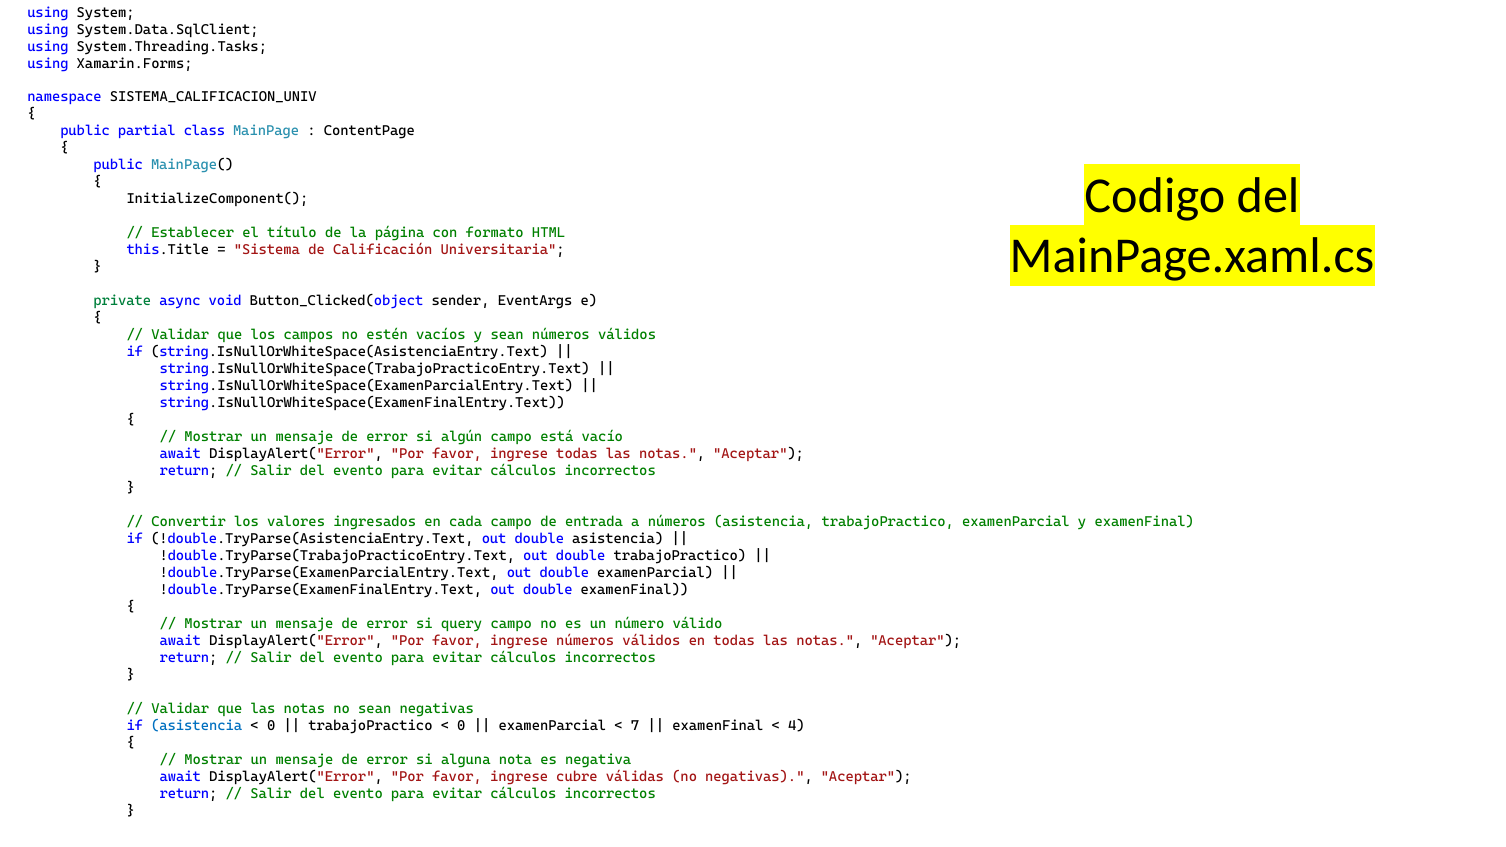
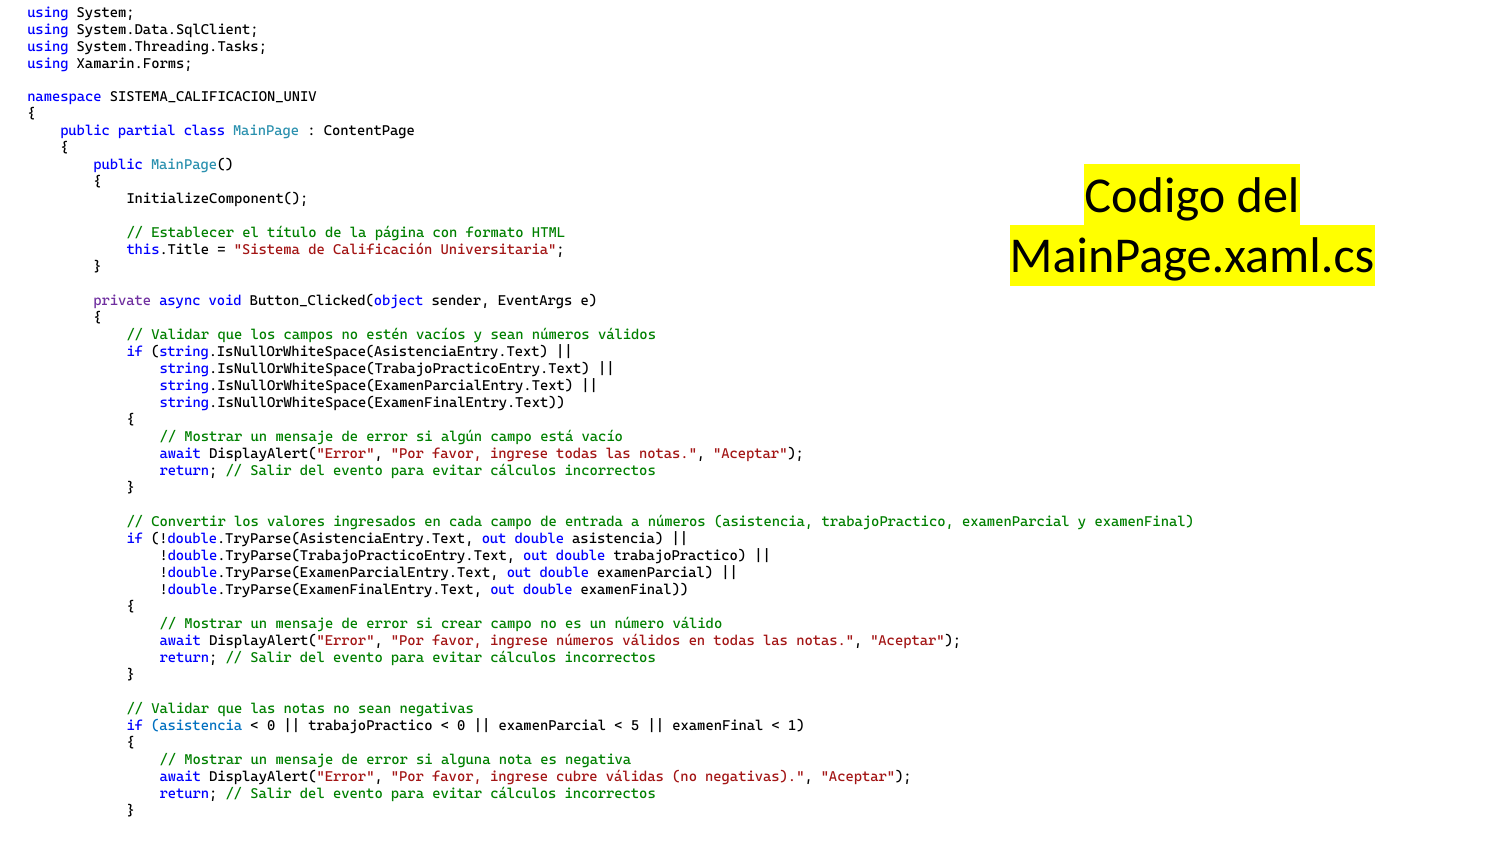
private colour: green -> purple (122, 301)
query: query -> crear (462, 624)
7: 7 -> 5 (635, 726)
4: 4 -> 1 (796, 726)
